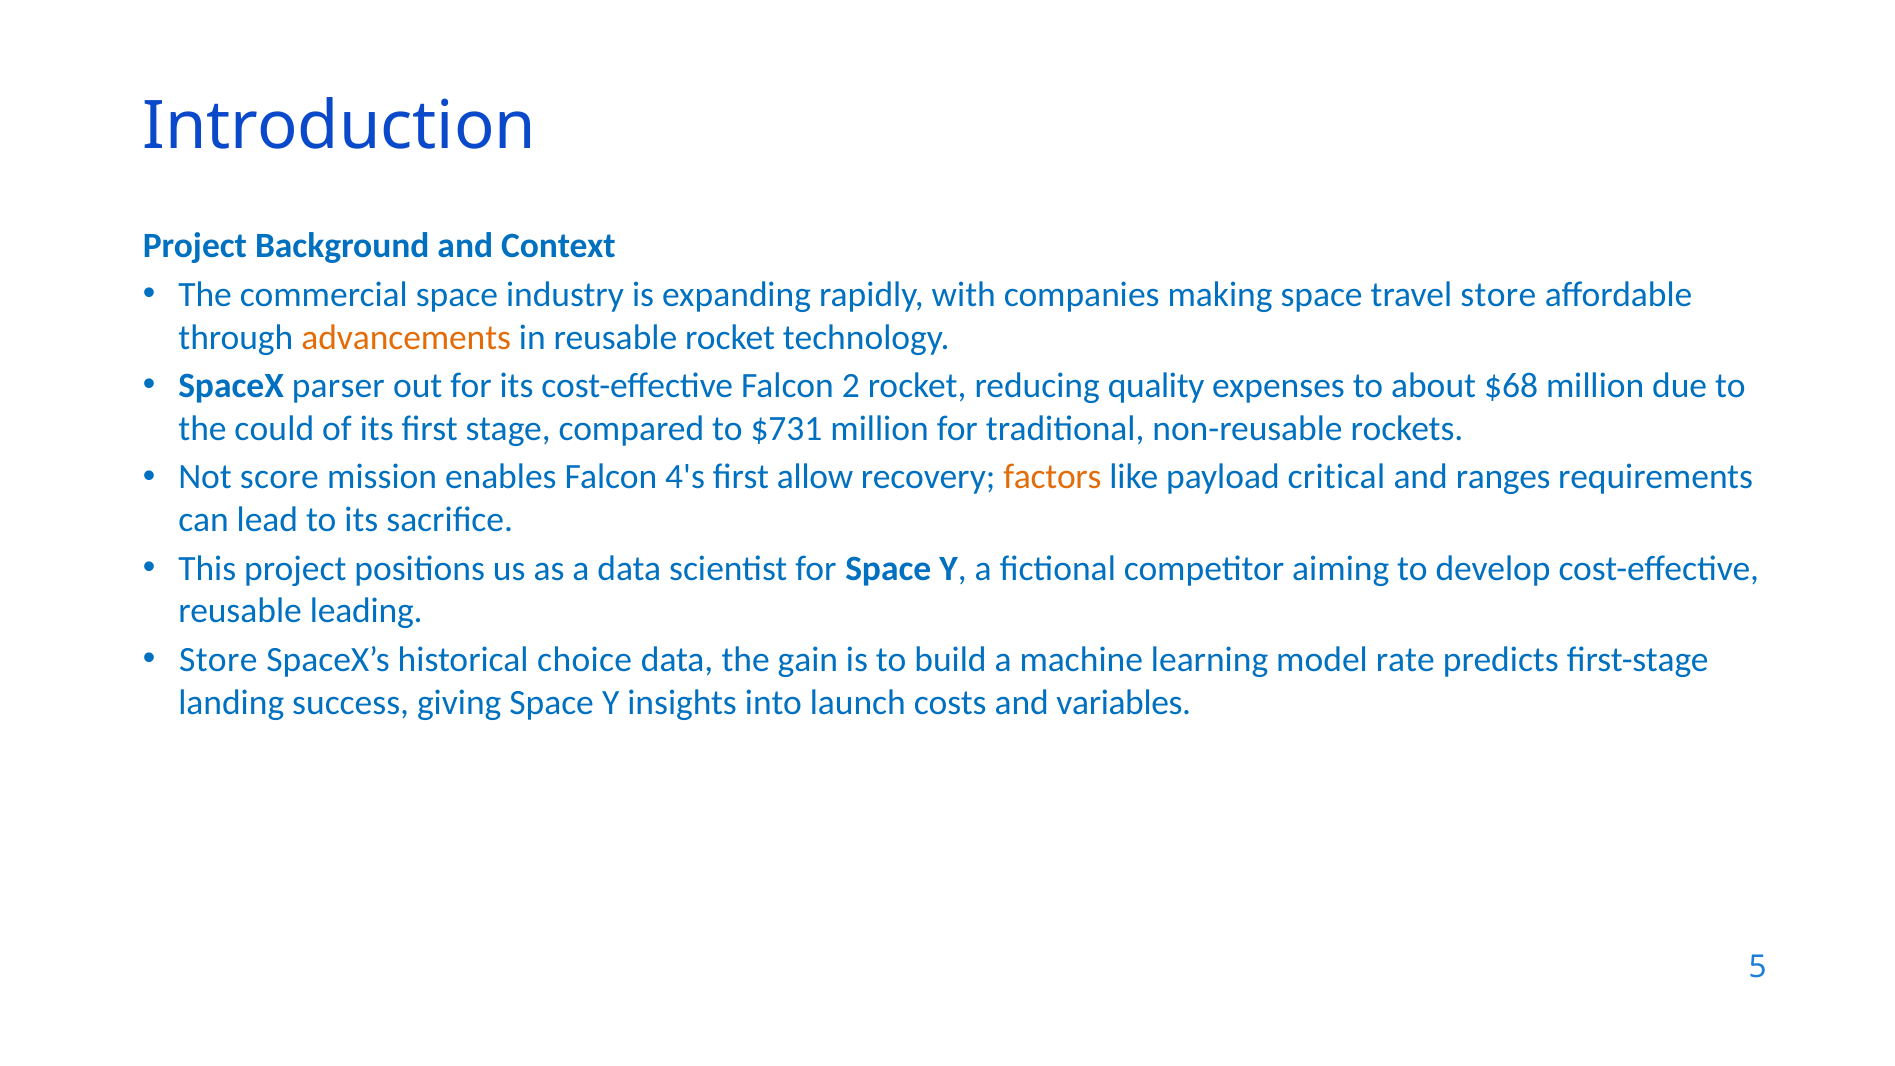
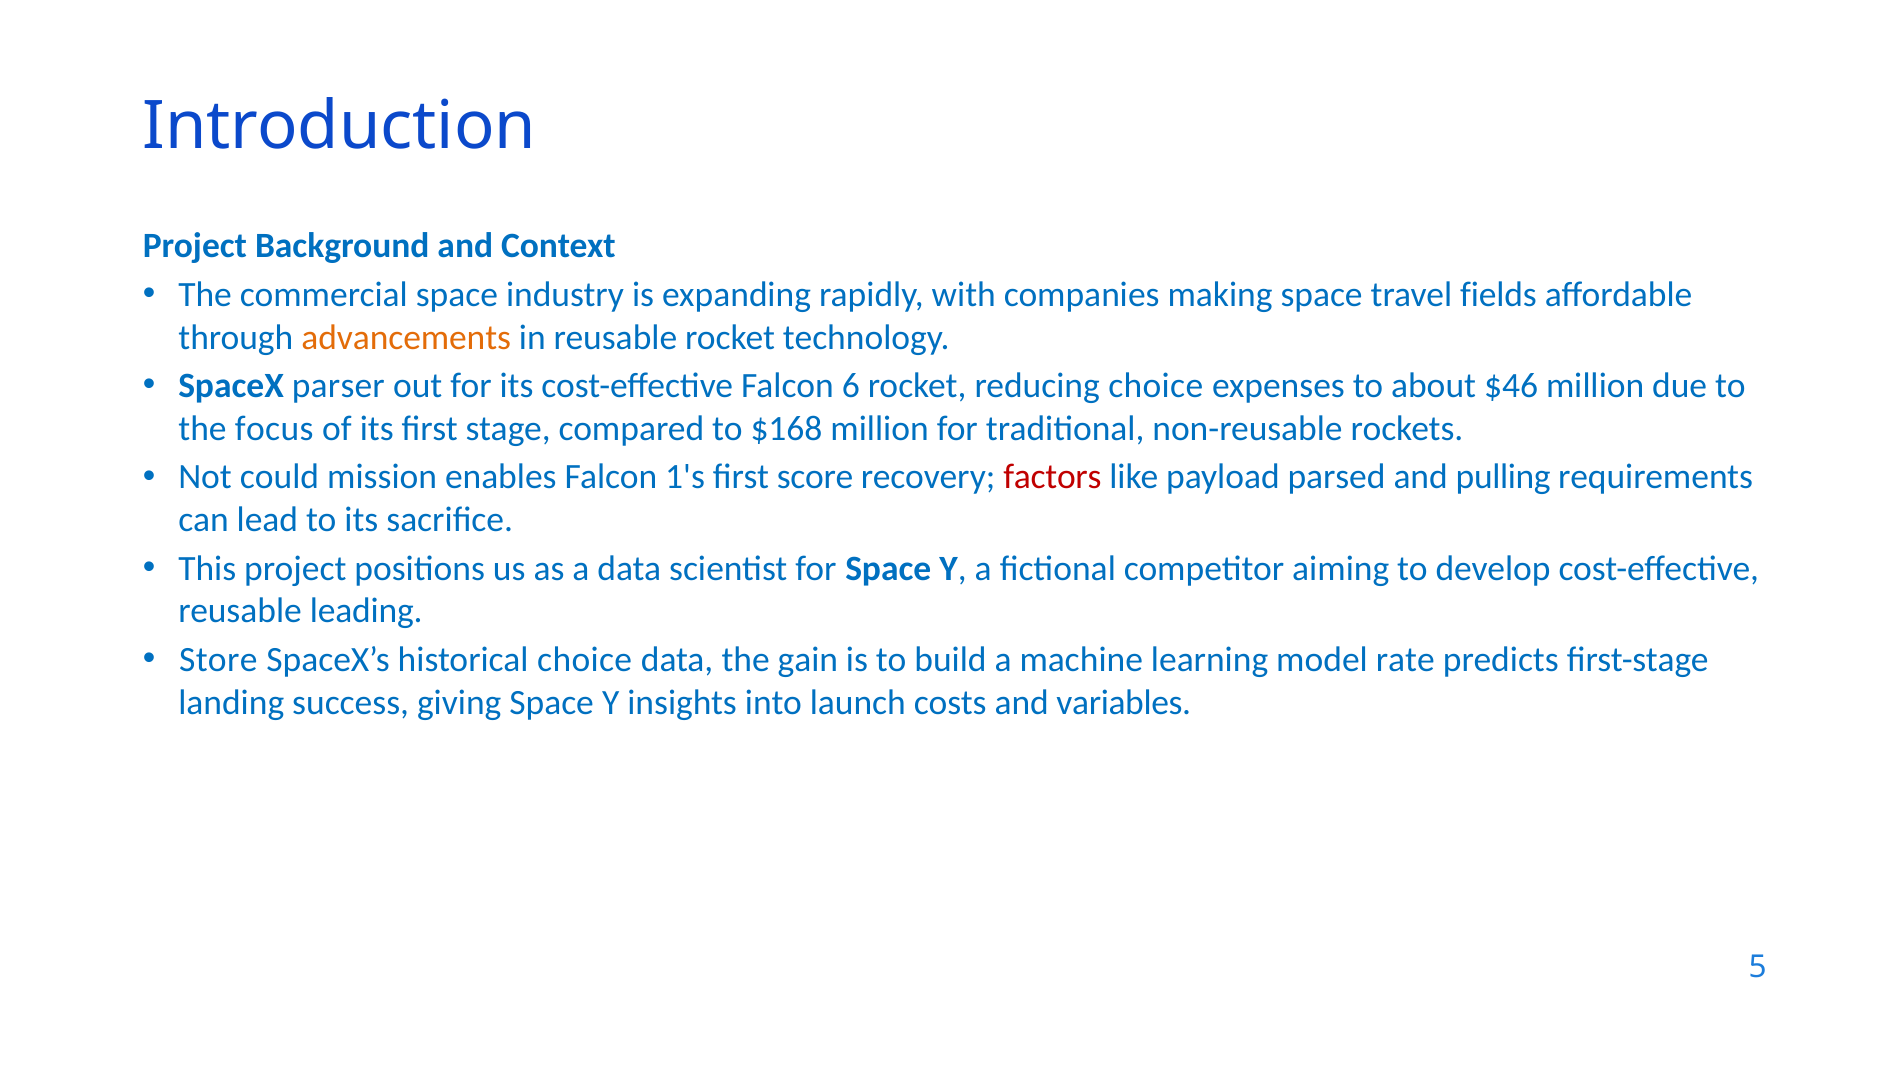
travel store: store -> fields (1499, 295)
2: 2 -> 6 (851, 386)
reducing quality: quality -> choice (1156, 386)
$68: $68 -> $46 (1511, 386)
could: could -> focus (274, 429)
$731: $731 -> $168 (786, 429)
score: score -> could (280, 477)
4's: 4's -> 1's (685, 477)
allow: allow -> score (815, 477)
factors colour: orange -> red (1052, 477)
critical: critical -> parsed (1337, 477)
ranges: ranges -> pulling (1503, 477)
